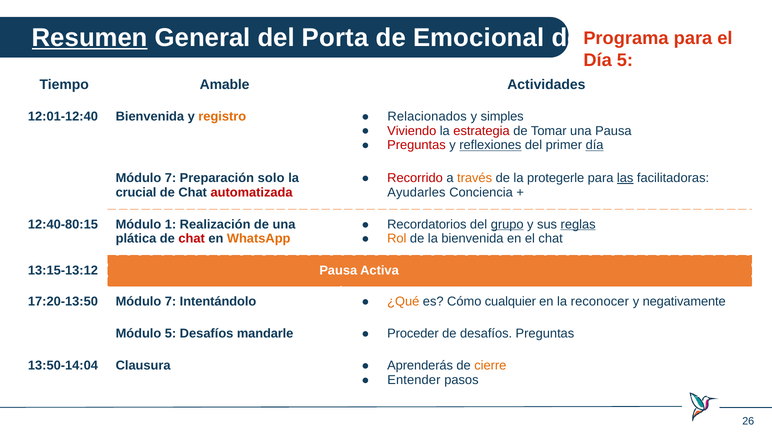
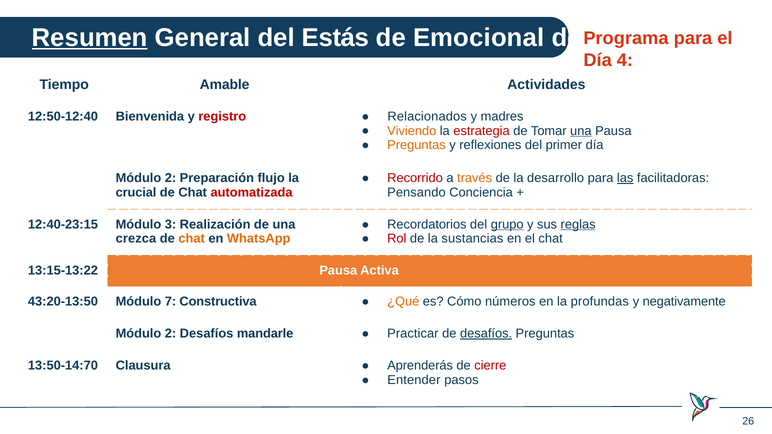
Porta: Porta -> Estás (335, 38)
Día 5: 5 -> 4 (625, 60)
12:01-12:40: 12:01-12:40 -> 12:50-12:40 (63, 116)
registro colour: orange -> red (222, 116)
simples: simples -> madres (502, 116)
Viviendo colour: red -> orange (412, 131)
una underline: none -> present (581, 131)
Preguntas colour: red -> orange (416, 145)
reflexiones underline: present -> none (490, 145)
día underline: present -> none (595, 145)
protegerle: protegerle -> desarrollo (556, 178)
7: 7 -> 2 (171, 178)
solo: solo -> flujo (271, 178)
Ayudarles: Ayudarles -> Pensando (416, 193)
12:40-80:15: 12:40-80:15 -> 12:40-23:15 (63, 224)
1: 1 -> 3 (171, 224)
Rol colour: orange -> red (397, 239)
la bienvenida: bienvenida -> sustancias (472, 239)
plática: plática -> crezca (136, 239)
chat colour: red -> orange (192, 239)
13:15-13:12: 13:15-13:12 -> 13:15-13:22 (63, 271)
17:20-13:50: 17:20-13:50 -> 43:20-13:50 (63, 302)
Intentándolo: Intentándolo -> Constructiva (218, 302)
cualquier: cualquier -> números (510, 302)
reconocer: reconocer -> profundas (600, 302)
5: 5 -> 2 (171, 334)
Proceder: Proceder -> Practicar (413, 334)
desafíos underline: none -> present (486, 334)
13:50-14:04: 13:50-14:04 -> 13:50-14:70 (63, 366)
cierre colour: orange -> red (490, 366)
